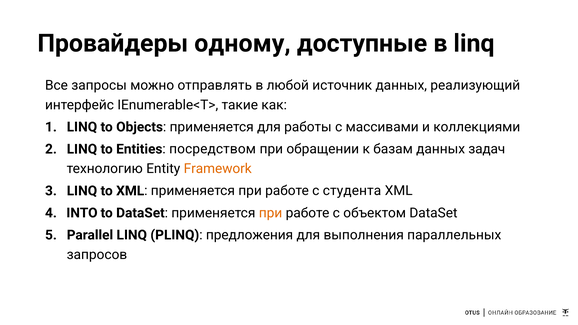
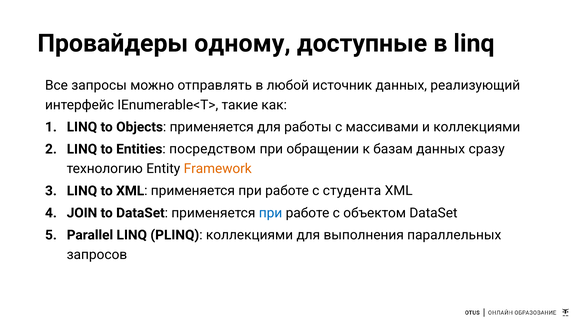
задач: задач -> сразу (487, 149)
INTO: INTO -> JOIN (82, 213)
при colour: orange -> blue (271, 213)
PLINQ предложения: предложения -> коллекциями (249, 235)
